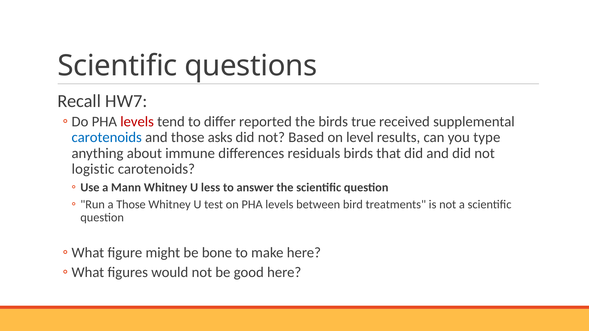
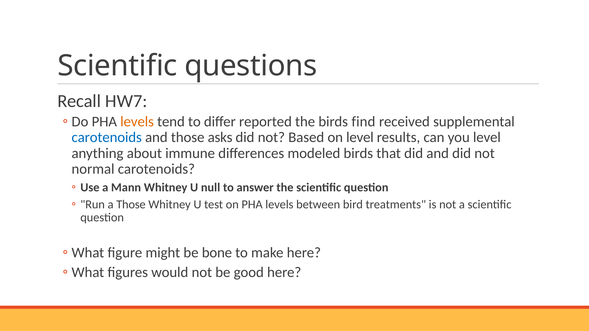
levels colour: red -> orange (137, 122)
true: true -> find (363, 122)
you type: type -> level (487, 137)
residuals: residuals -> modeled (314, 153)
logistic: logistic -> normal (93, 169)
less: less -> null (211, 188)
